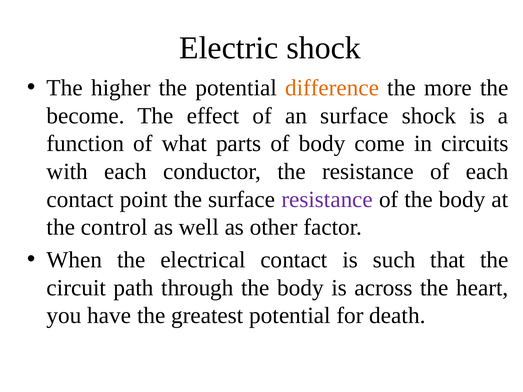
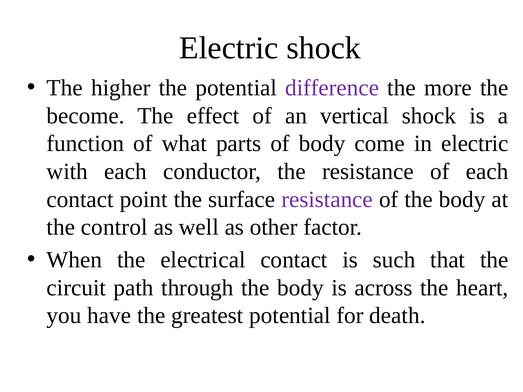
difference colour: orange -> purple (332, 88)
an surface: surface -> vertical (355, 116)
in circuits: circuits -> electric (475, 144)
